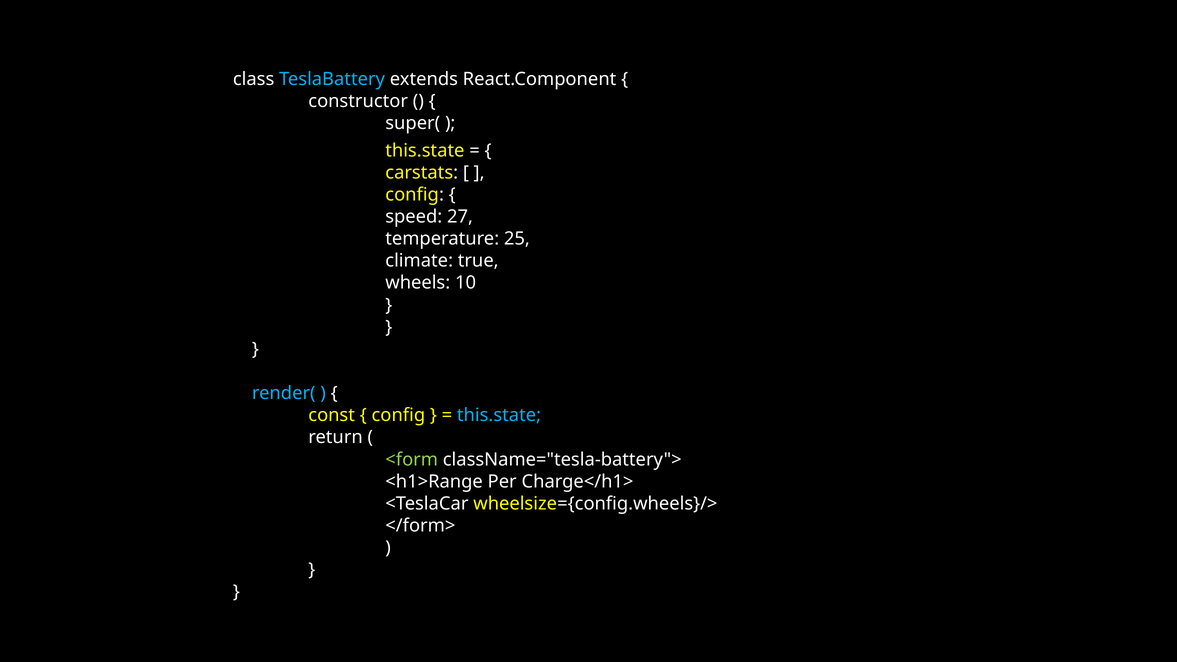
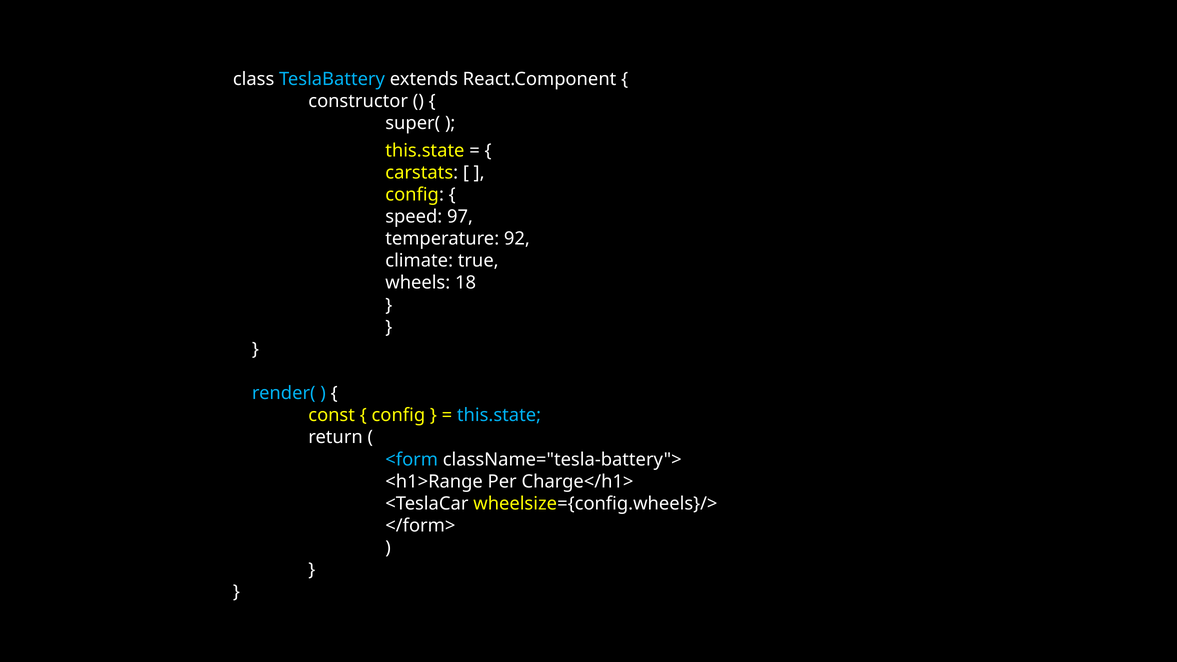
27: 27 -> 97 (460, 217)
25: 25 -> 92 (517, 239)
10: 10 -> 18 (466, 283)
<form colour: light green -> light blue (412, 459)
